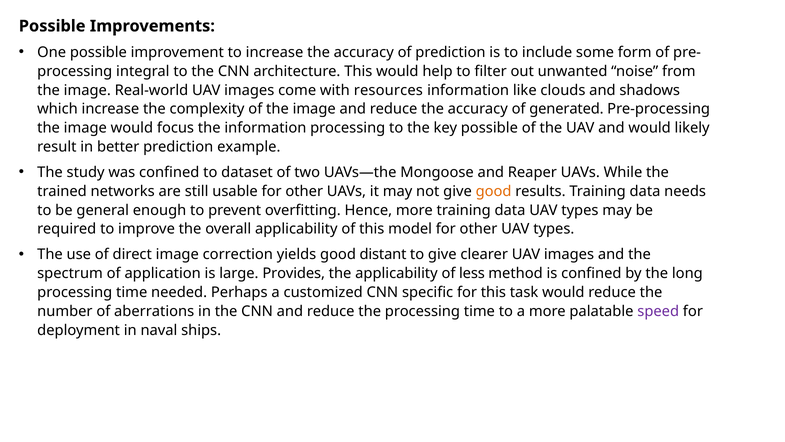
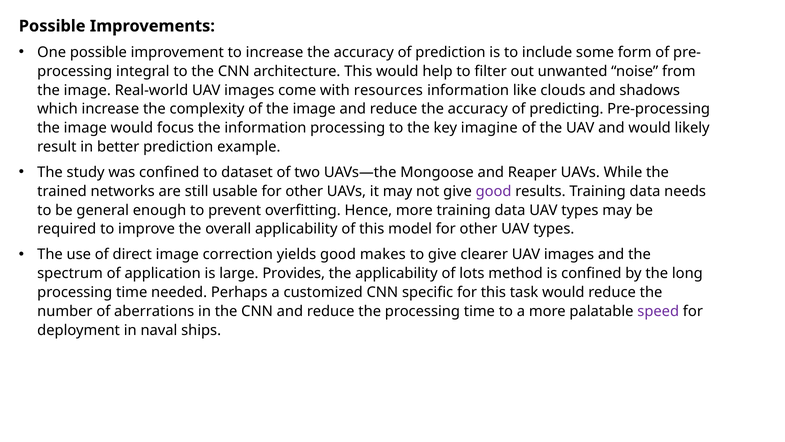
generated: generated -> predicting (566, 109)
key possible: possible -> imagine (489, 128)
good colour: orange -> purple (494, 191)
distant: distant -> makes (383, 254)
less: less -> lots (472, 273)
